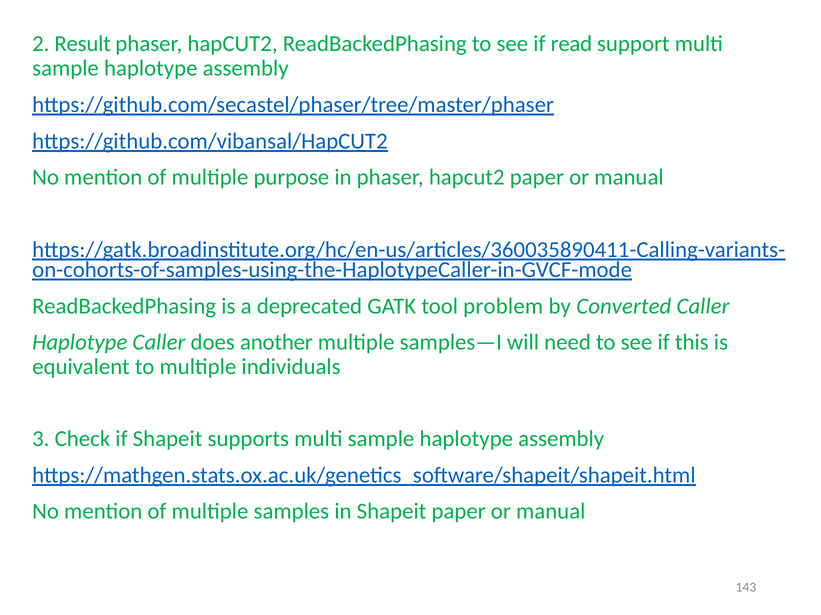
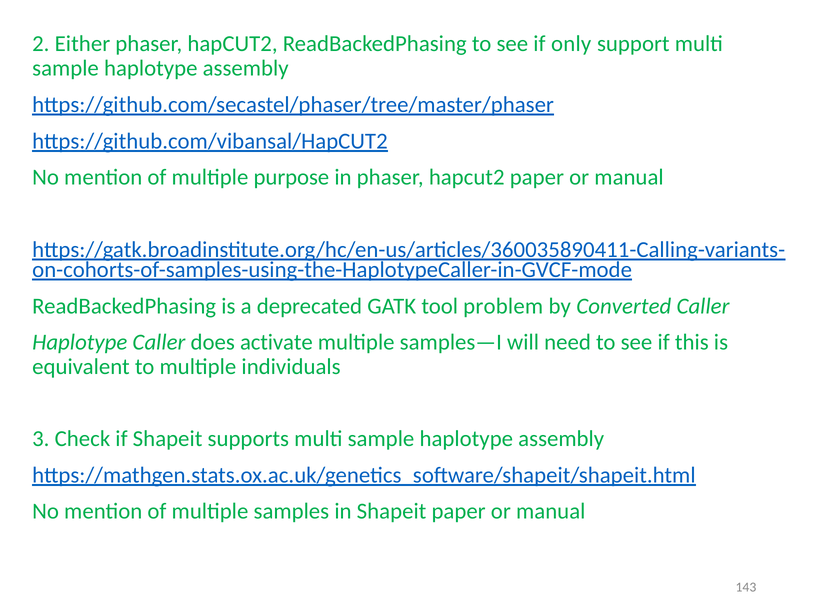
Result: Result -> Either (82, 44)
read: read -> only (571, 44)
another: another -> activate (276, 342)
